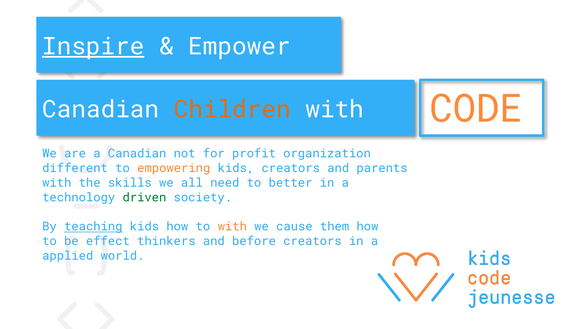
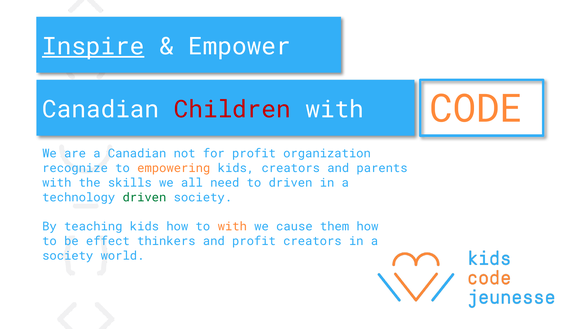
Children colour: orange -> red (232, 109)
different: different -> recognize (75, 168)
to better: better -> driven (291, 183)
teaching underline: present -> none (93, 227)
and before: before -> profit (254, 241)
applied: applied -> society (68, 256)
